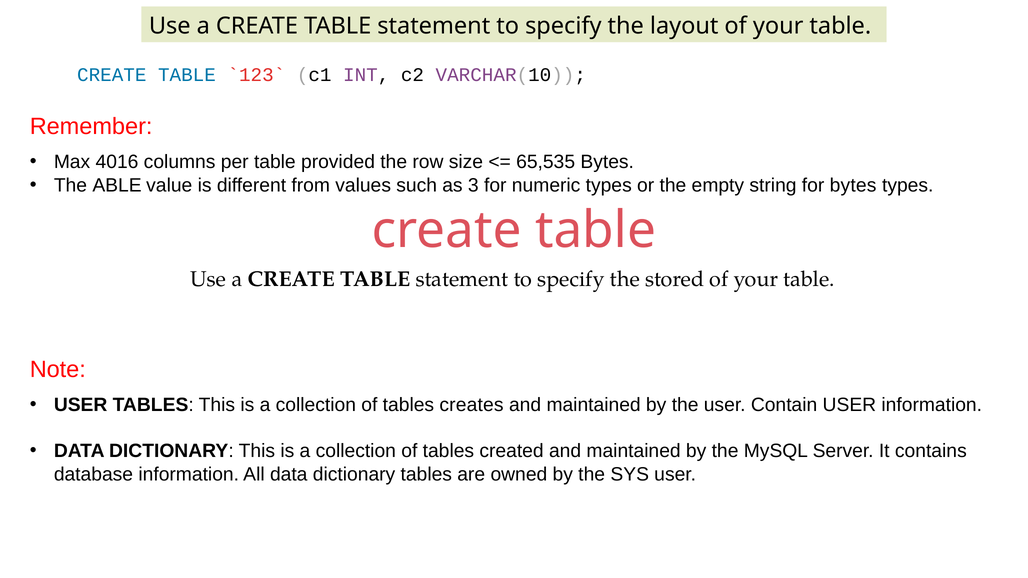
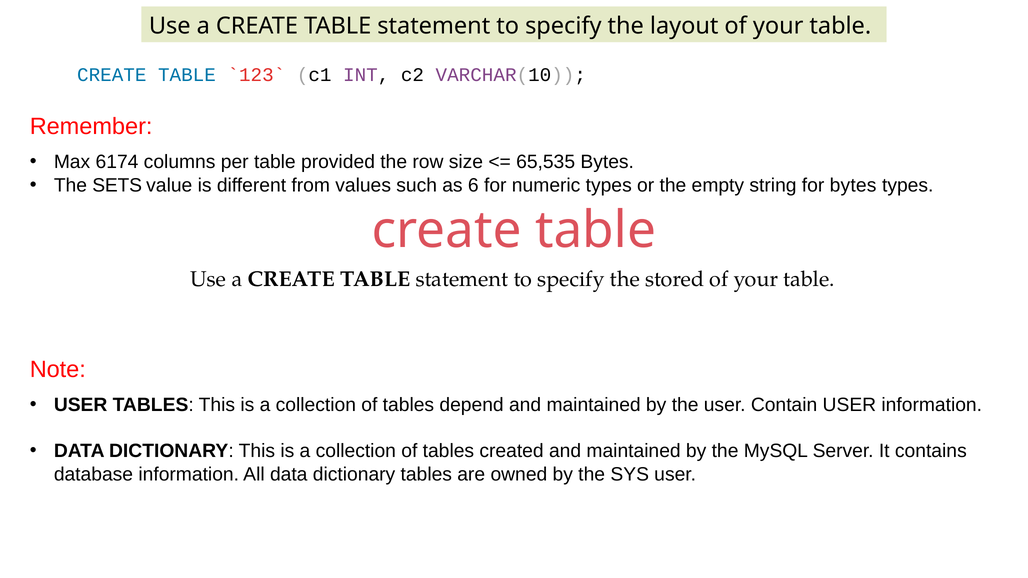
4016: 4016 -> 6174 (117, 162)
ABLE: ABLE -> SETS (117, 185)
3: 3 -> 6 (473, 185)
creates: creates -> depend (472, 405)
